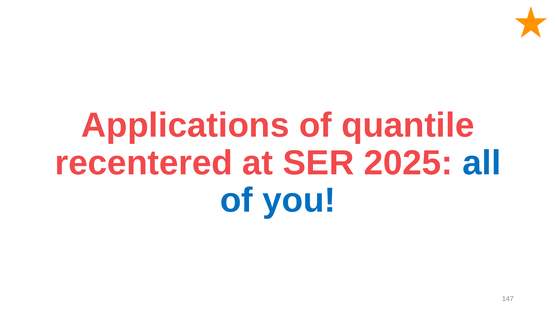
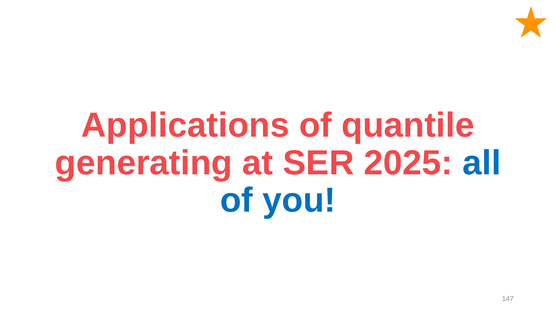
recentered: recentered -> generating (144, 163)
